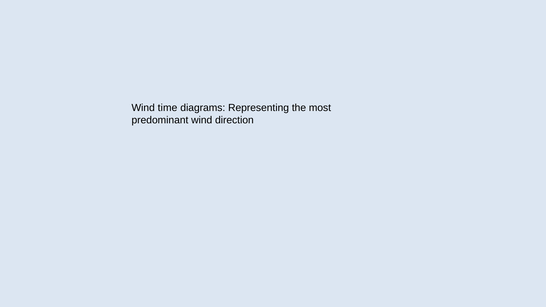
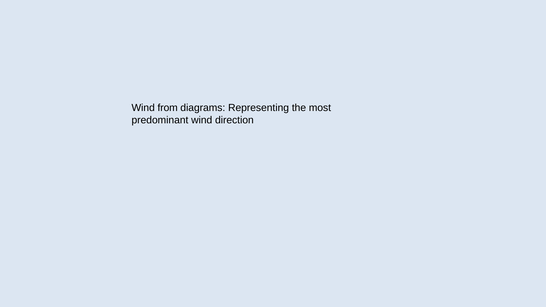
time: time -> from (168, 108)
